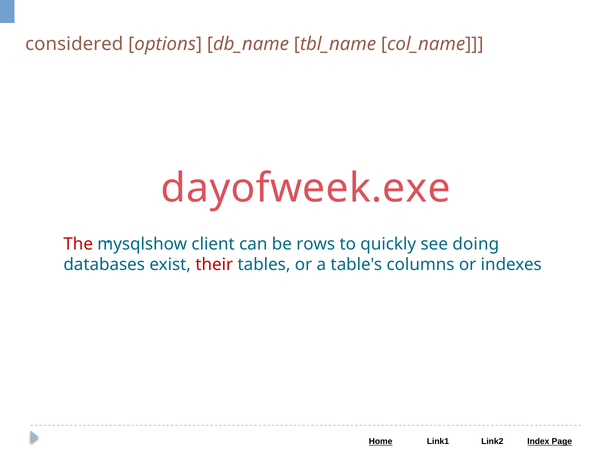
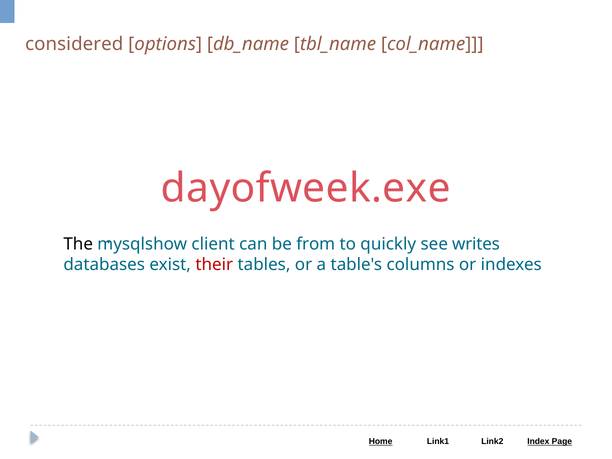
The colour: red -> black (78, 244)
rows: rows -> from (316, 244)
doing: doing -> writes (476, 244)
